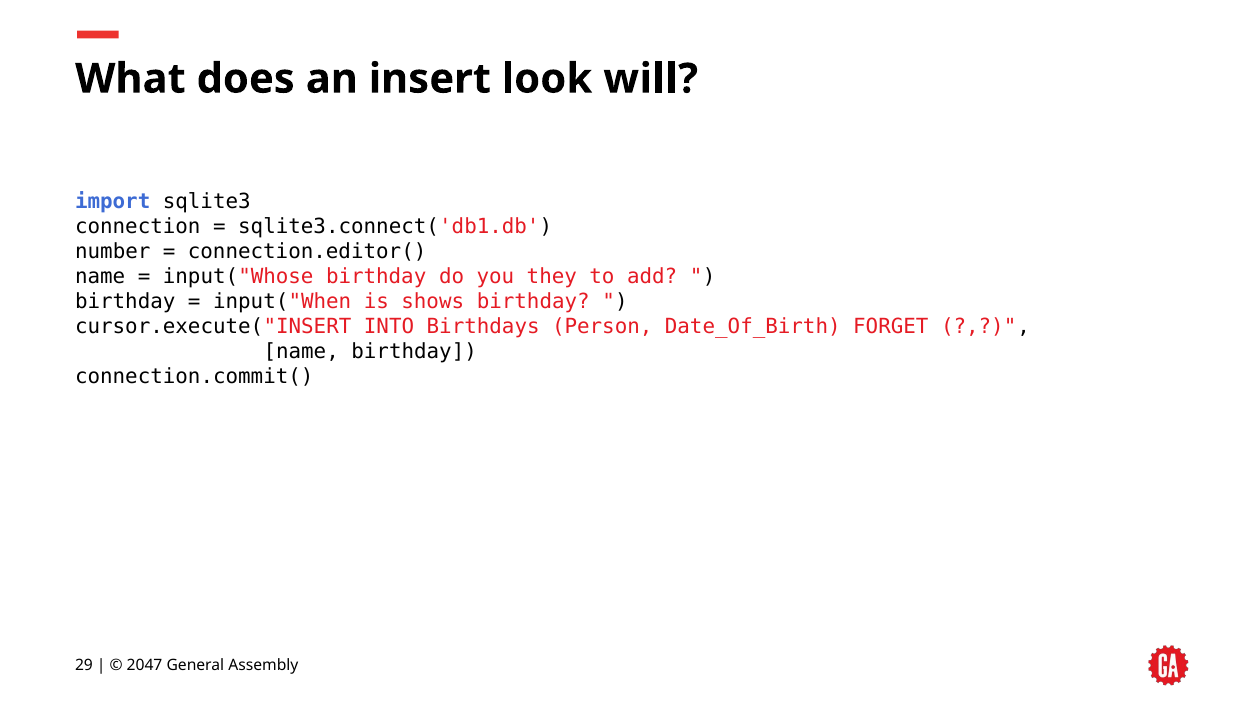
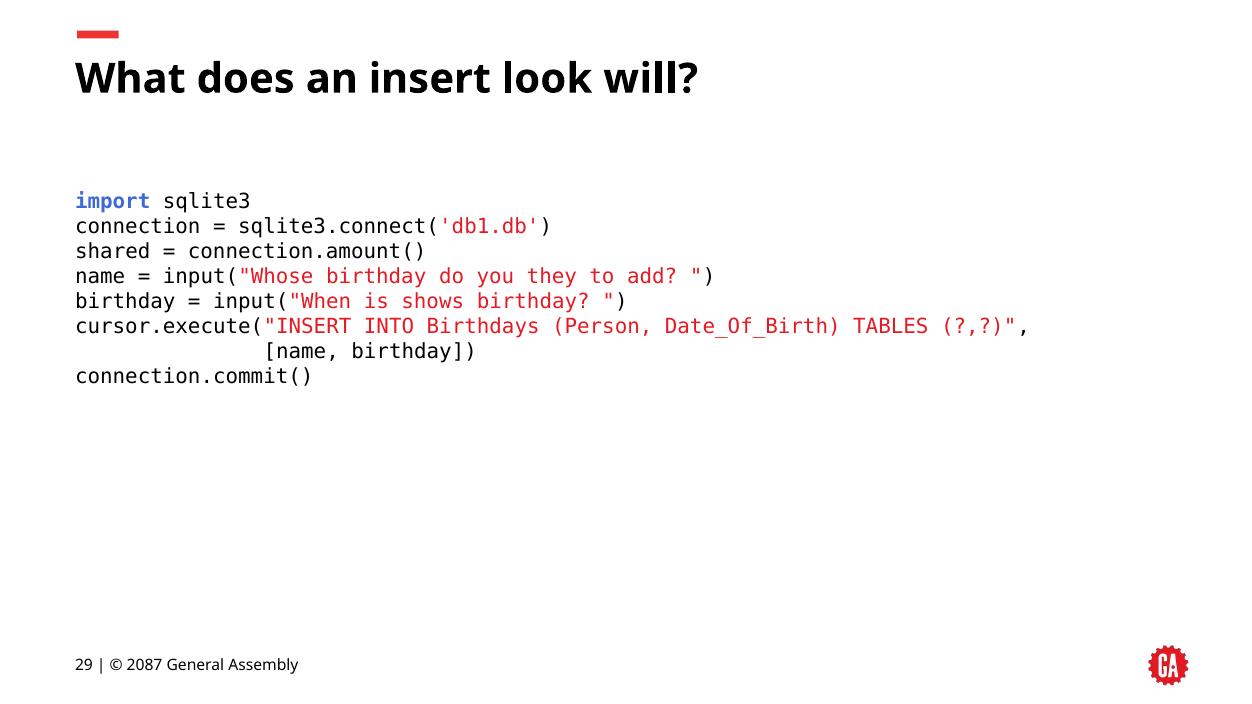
number: number -> shared (113, 252)
connection.editor(: connection.editor( -> connection.amount( (307, 252)
FORGET: FORGET -> TABLES (891, 327)
2047: 2047 -> 2087 (145, 665)
